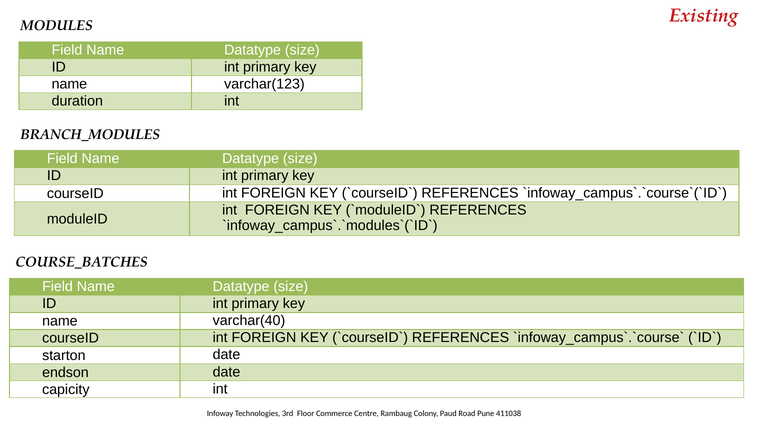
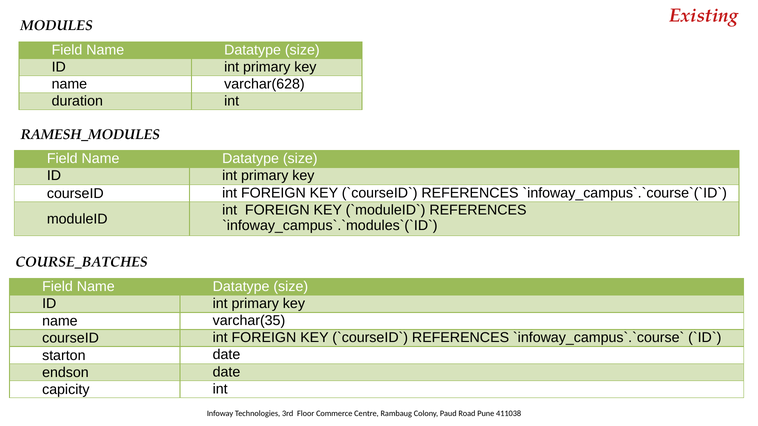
varchar(123: varchar(123 -> varchar(628 (264, 84)
BRANCH_MODULES: BRANCH_MODULES -> RAMESH_MODULES (90, 135)
varchar(40: varchar(40 -> varchar(35 (249, 321)
